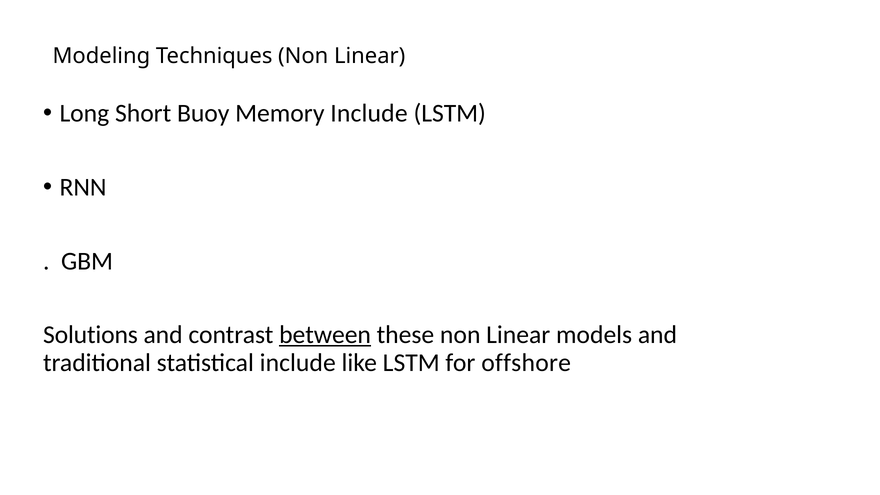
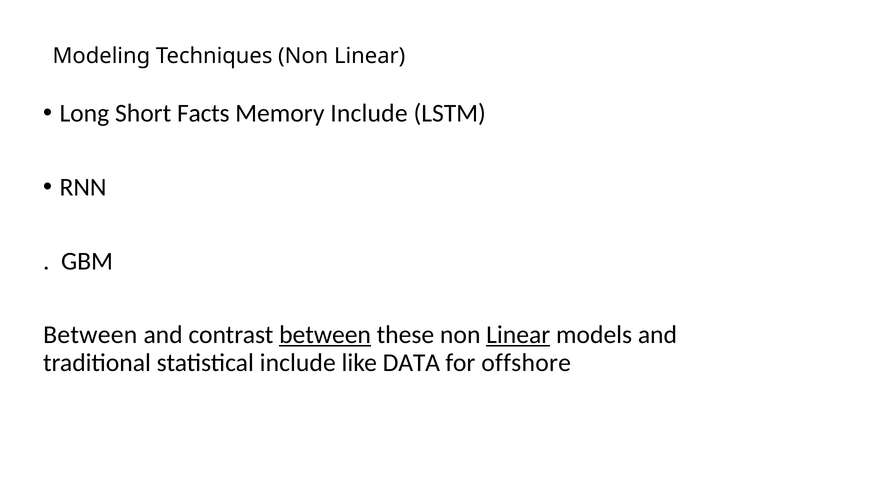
Buoy: Buoy -> Facts (203, 113)
Solutions: Solutions -> Between (90, 335)
Linear underline: none -> present (518, 335)
like LSTM: LSTM -> DATA (411, 363)
